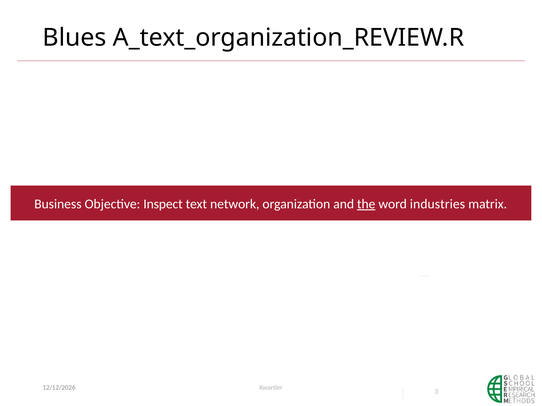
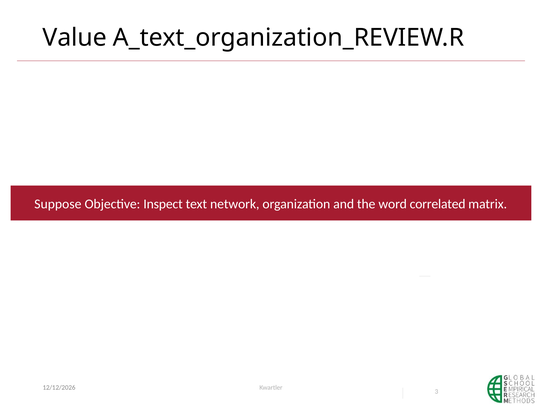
Blues: Blues -> Value (75, 38)
Business: Business -> Suppose (58, 204)
the underline: present -> none (366, 204)
industries: industries -> correlated (438, 204)
